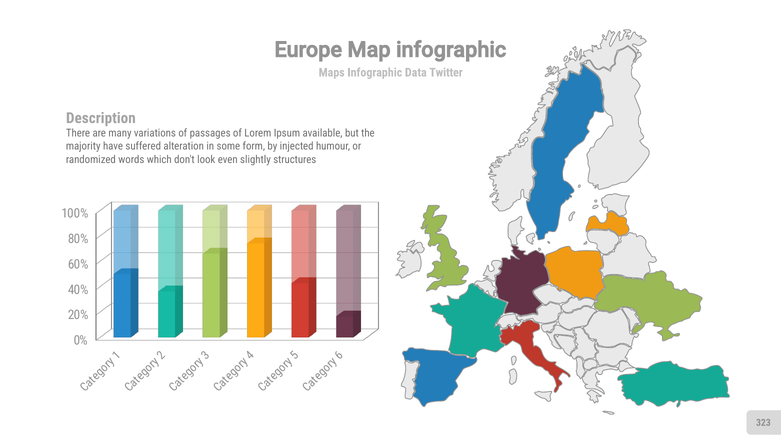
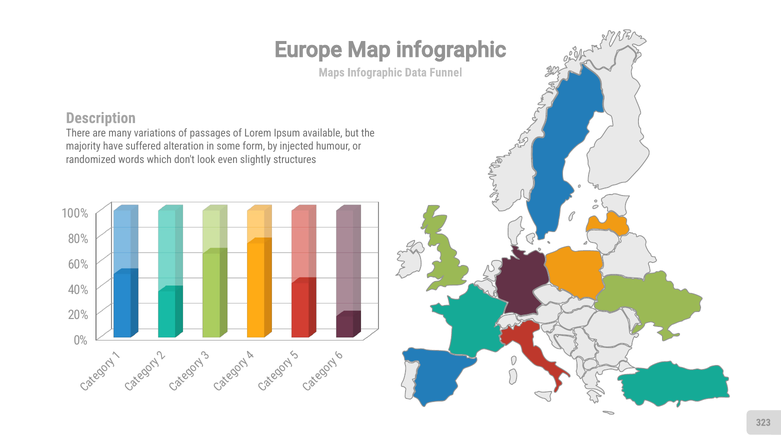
Twitter: Twitter -> Funnel (446, 73)
